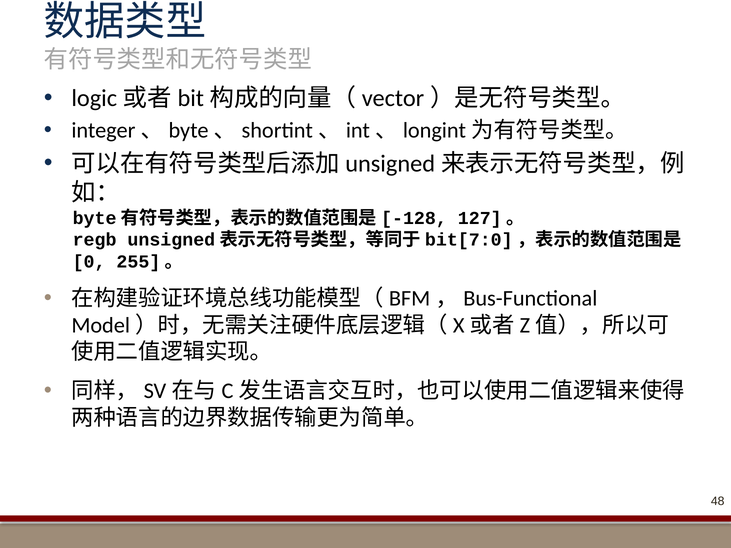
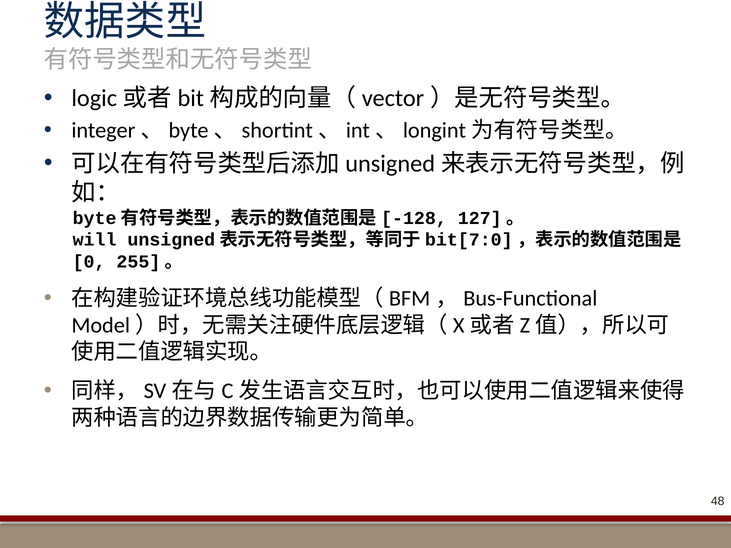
regb: regb -> will (95, 240)
